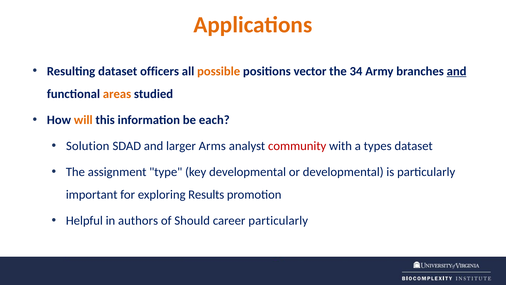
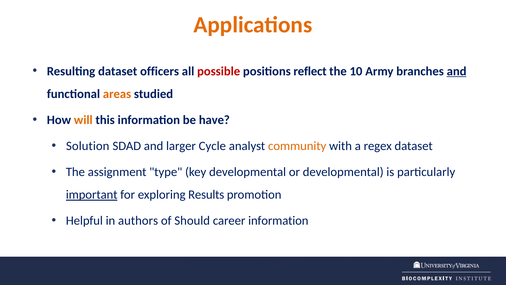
possible colour: orange -> red (219, 71)
vector: vector -> reflect (310, 71)
34: 34 -> 10 (356, 71)
each: each -> have (214, 120)
Arms: Arms -> Cycle (212, 146)
community colour: red -> orange (297, 146)
types: types -> regex (378, 146)
important underline: none -> present (92, 194)
career particularly: particularly -> information (278, 220)
